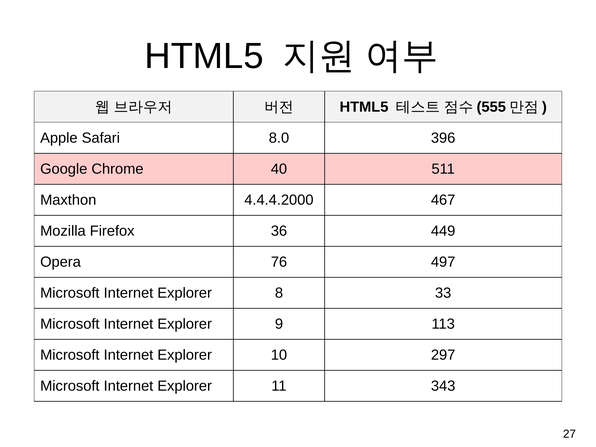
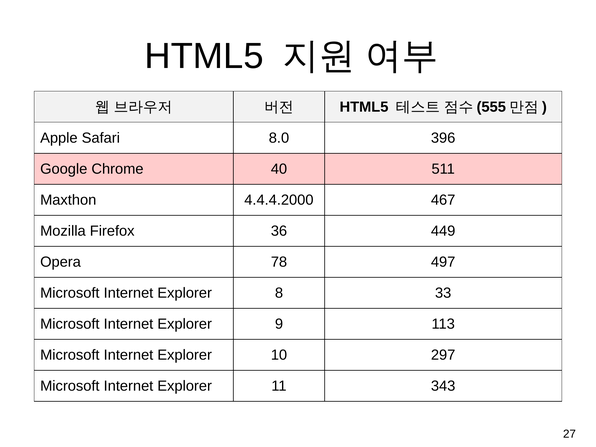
76: 76 -> 78 (279, 262)
